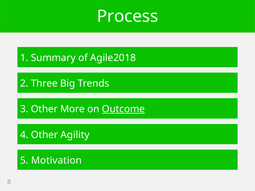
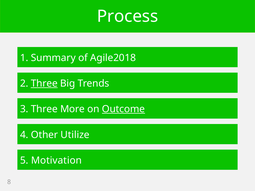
Three underline: none -> present (44, 84)
3 Other: Other -> Three (44, 109)
Agility: Agility -> Utilize (75, 135)
